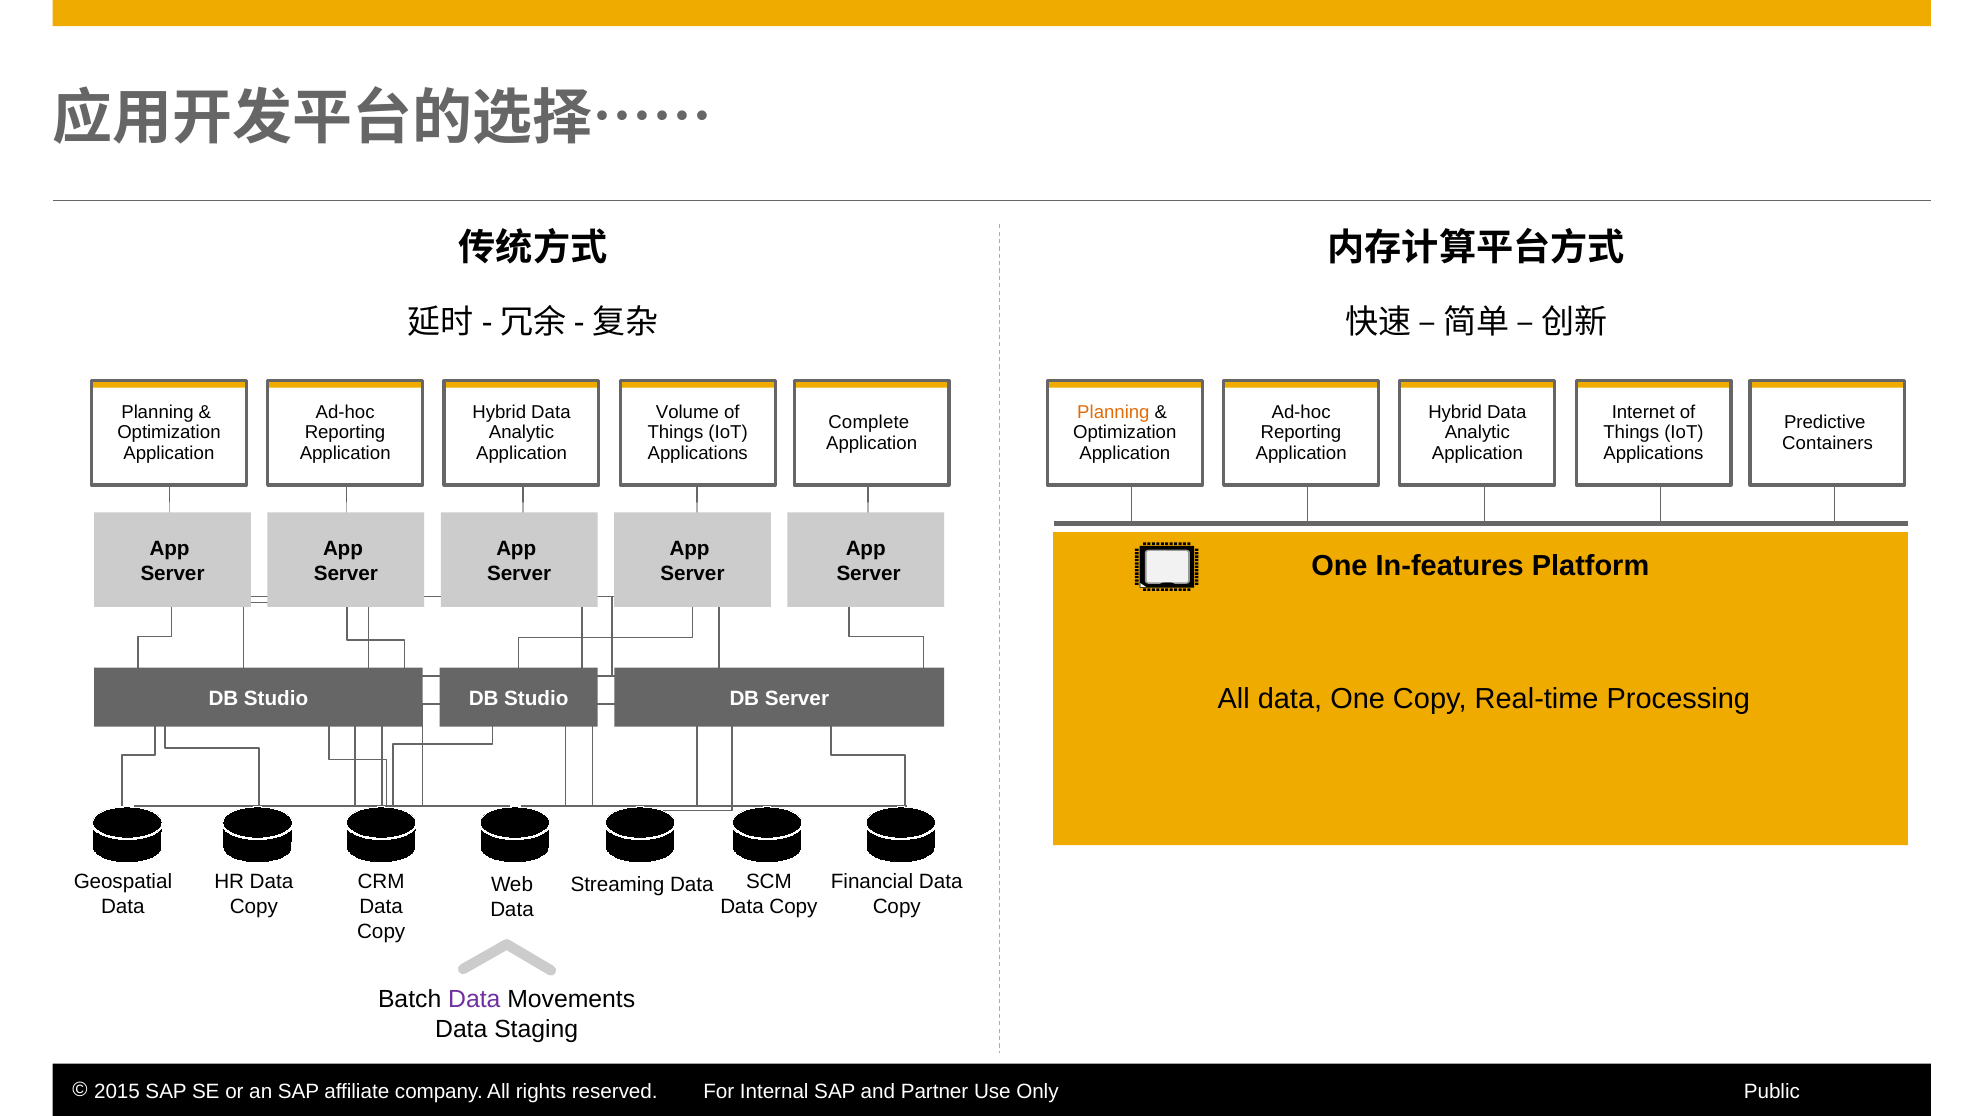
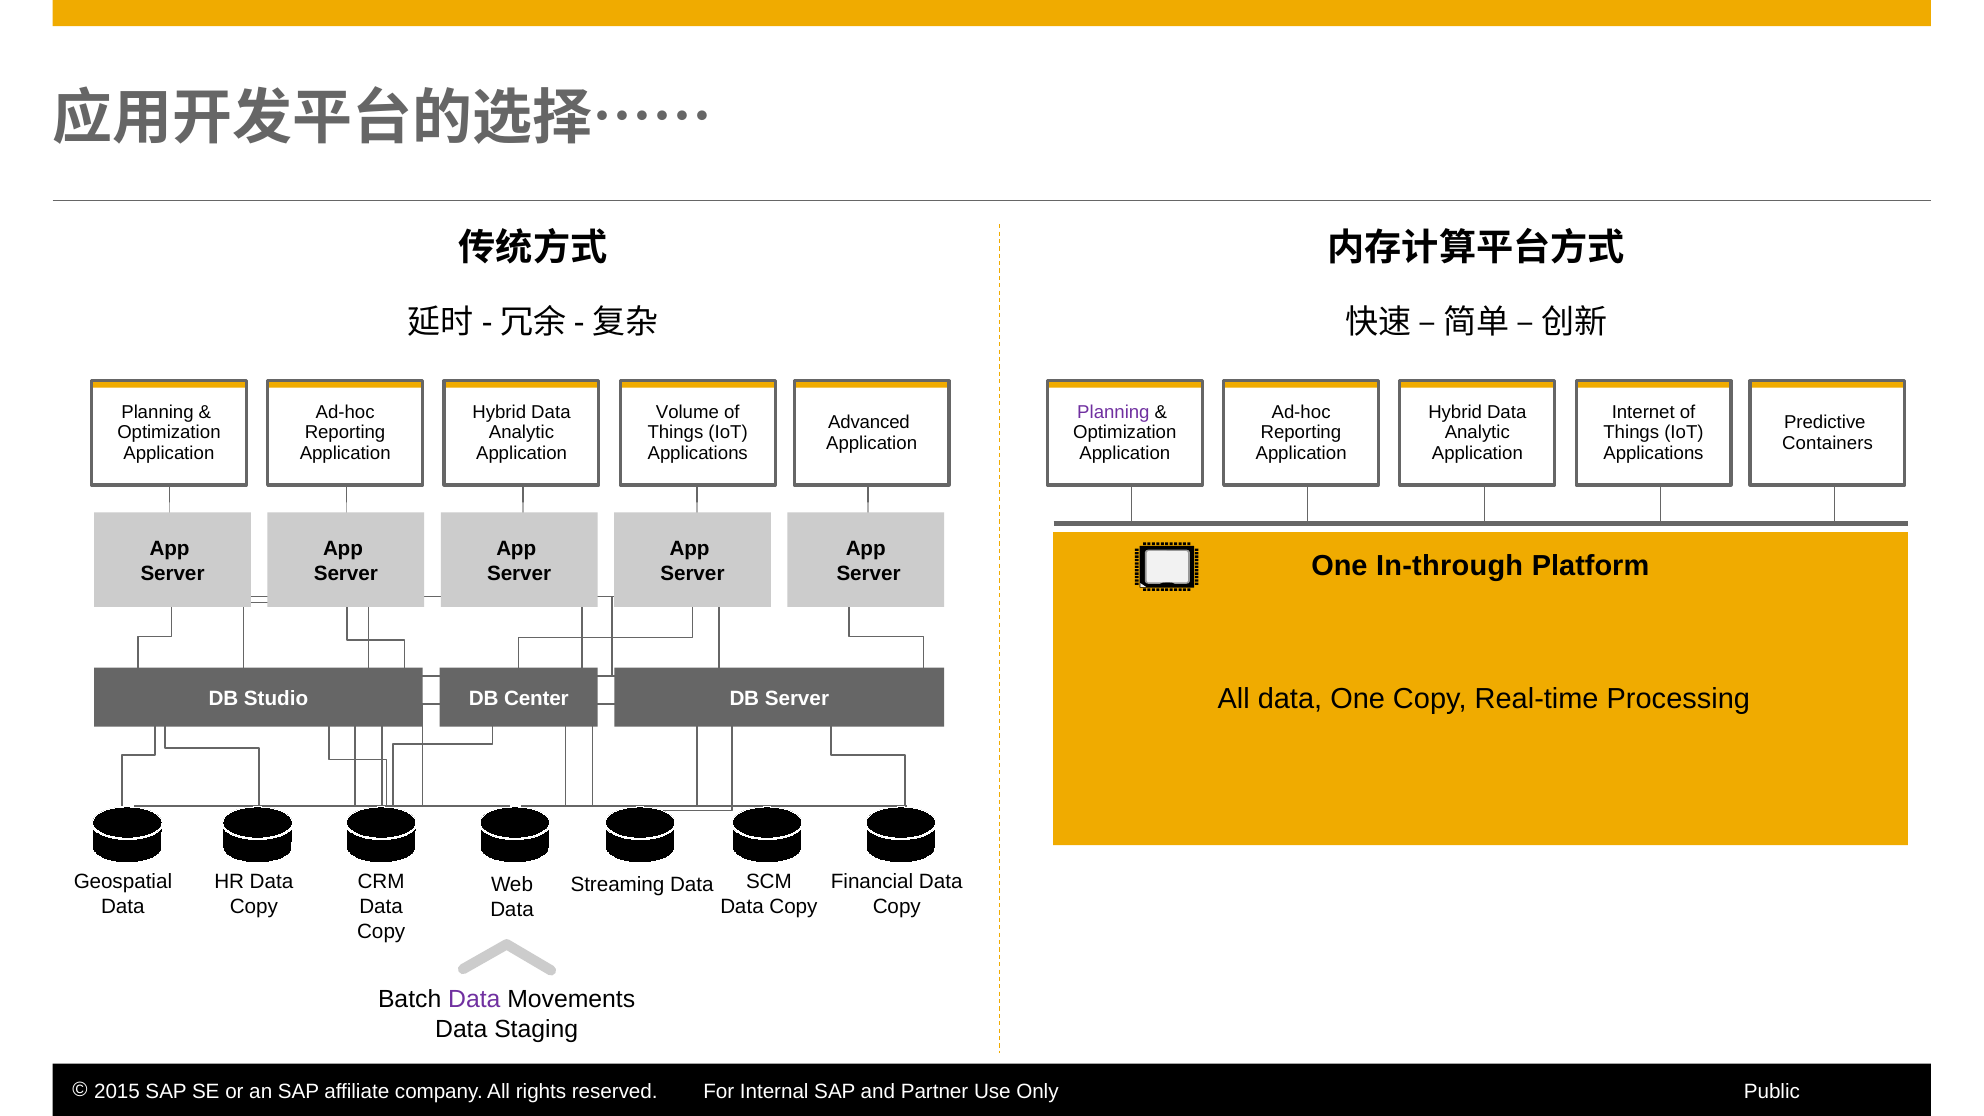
Planning colour: orange -> purple (1113, 413)
Complete: Complete -> Advanced (869, 423)
In-features: In-features -> In-through (1450, 566)
Studio: Studio -> Center (536, 698)
